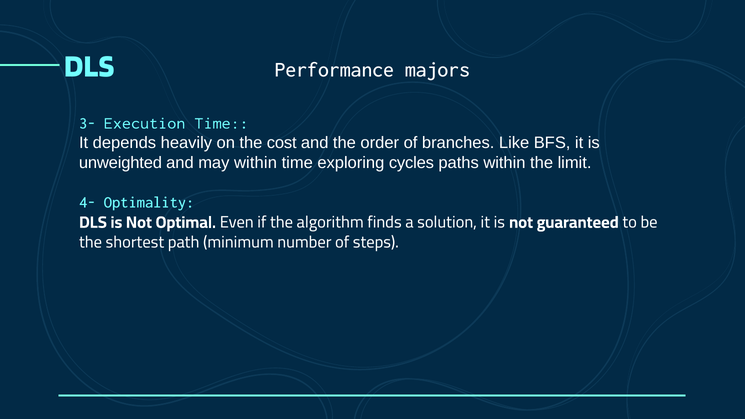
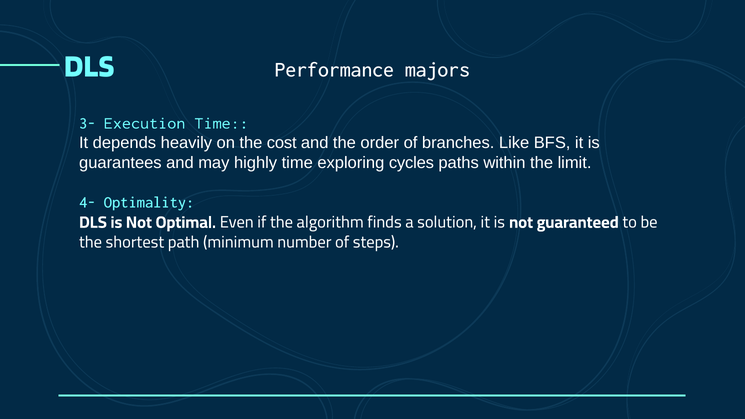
unweighted: unweighted -> guarantees (120, 163)
may within: within -> highly (256, 163)
